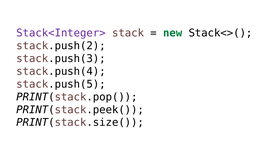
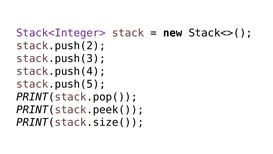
new colour: green -> black (173, 33)
